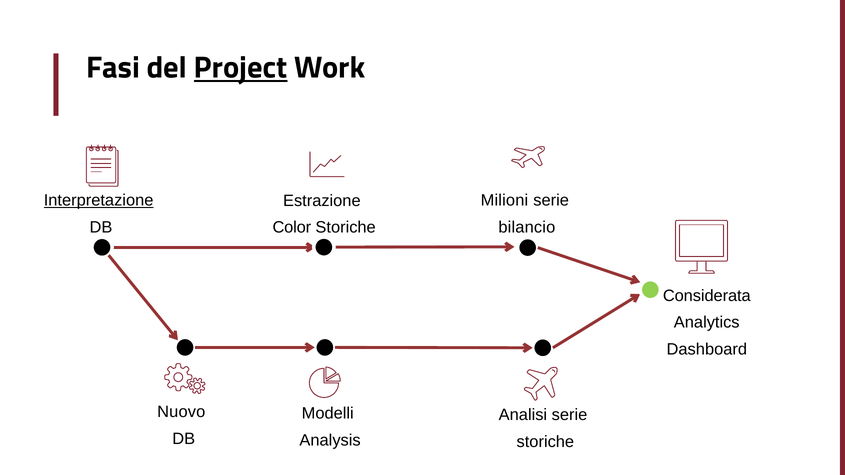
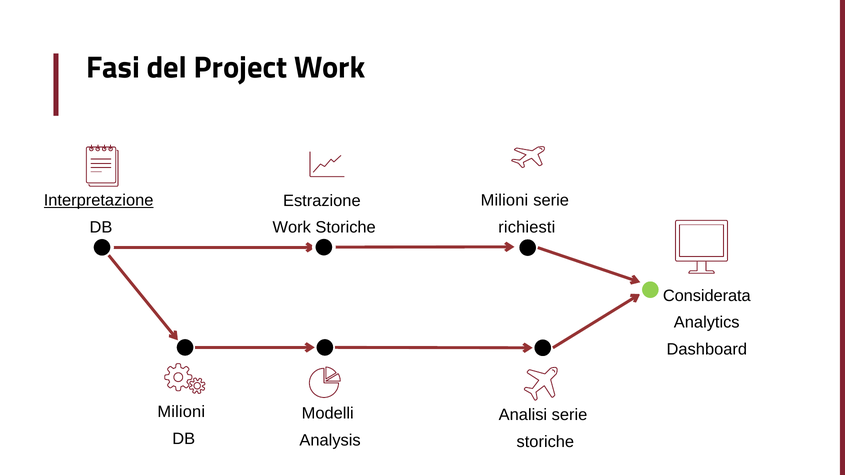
Project underline: present -> none (241, 68)
bilancio: bilancio -> richiesti (527, 227)
Color: Color -> Work (292, 228)
Nuovo: Nuovo -> Milioni (181, 412)
